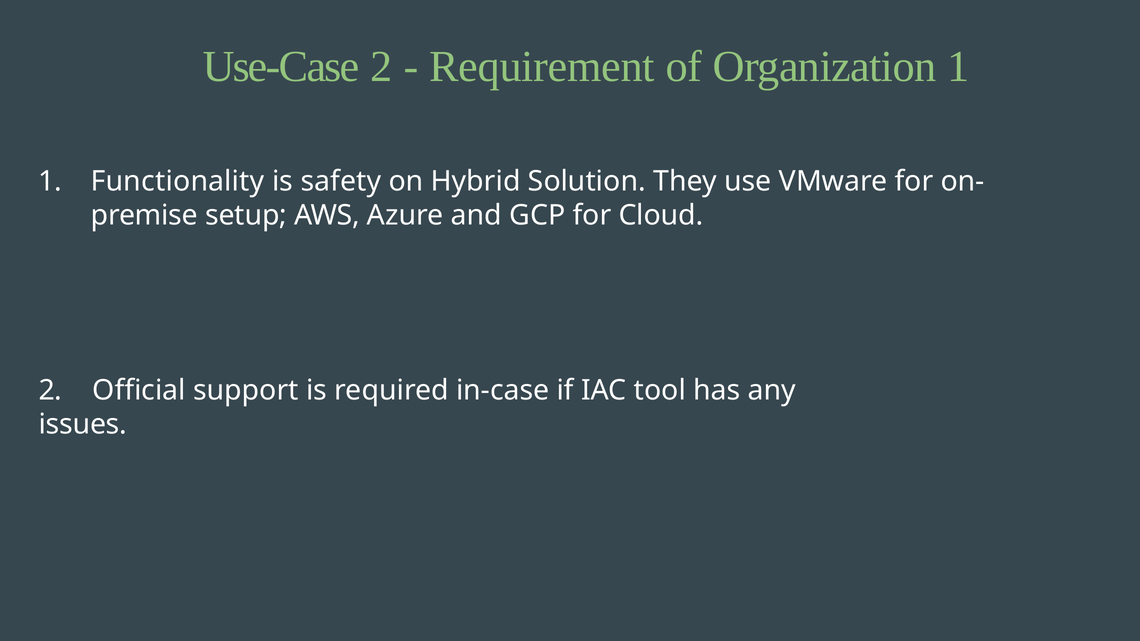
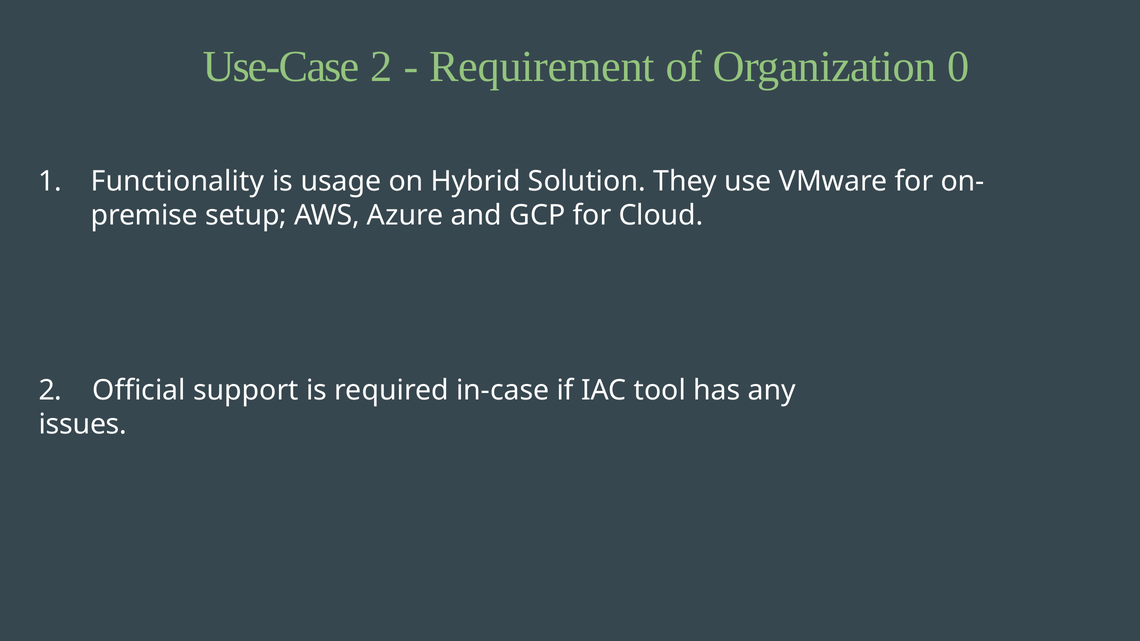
Organization 1: 1 -> 0 (958, 67)
safety: safety -> usage (341, 181)
